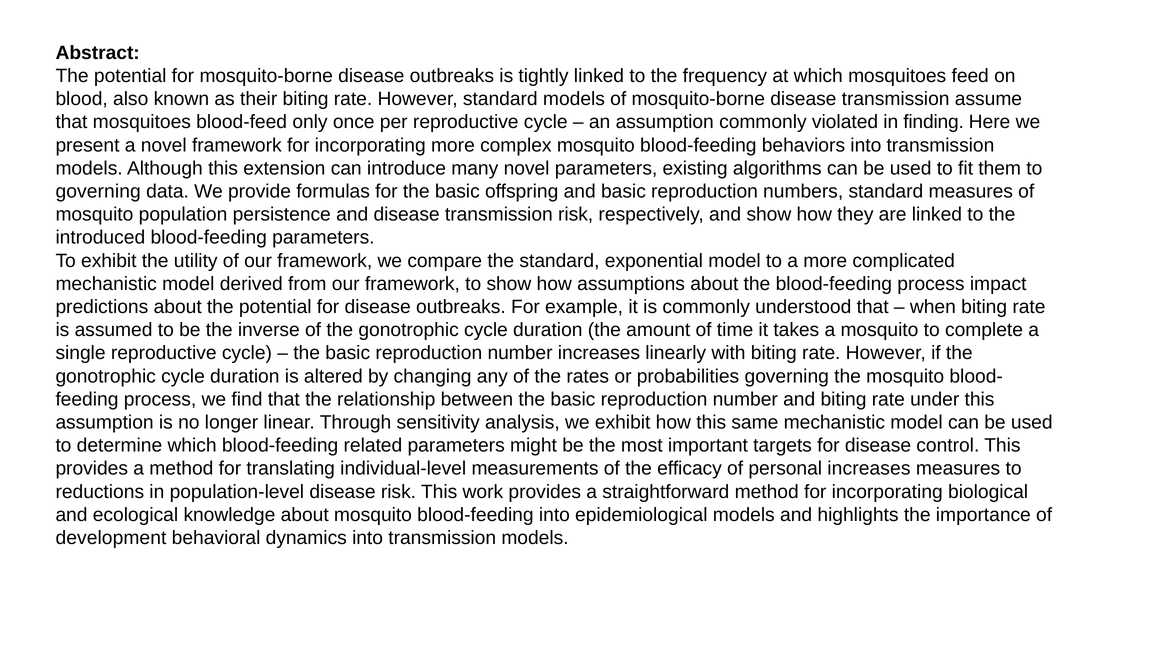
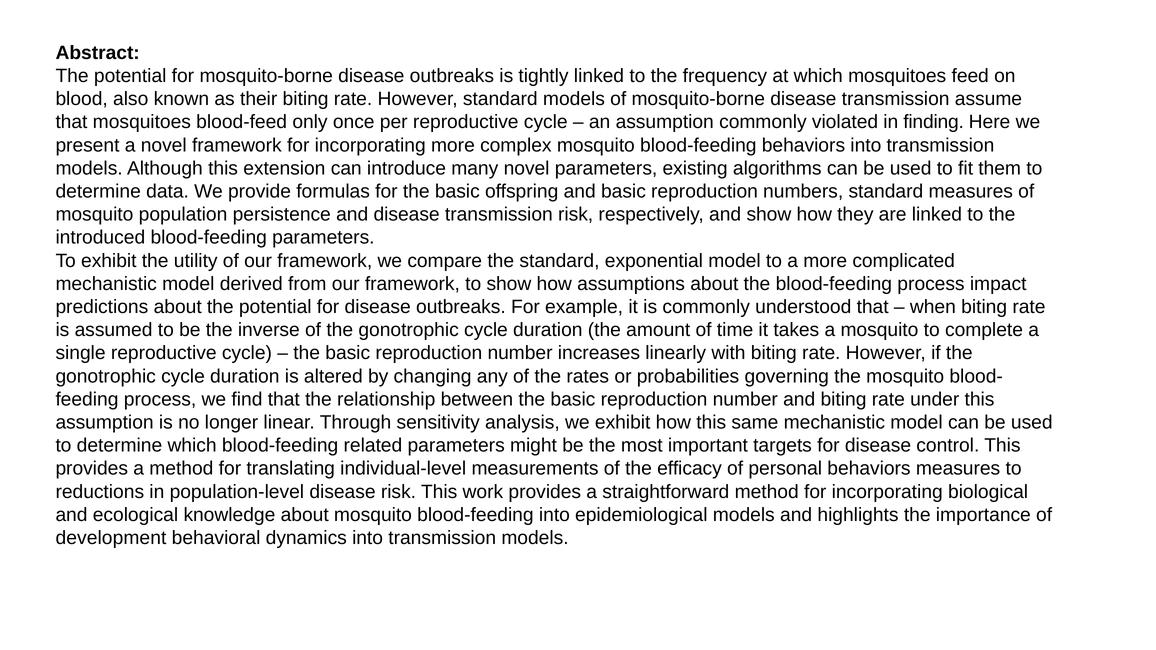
governing: governing -> determine (98, 191)
personal increases: increases -> behaviors (869, 469)
